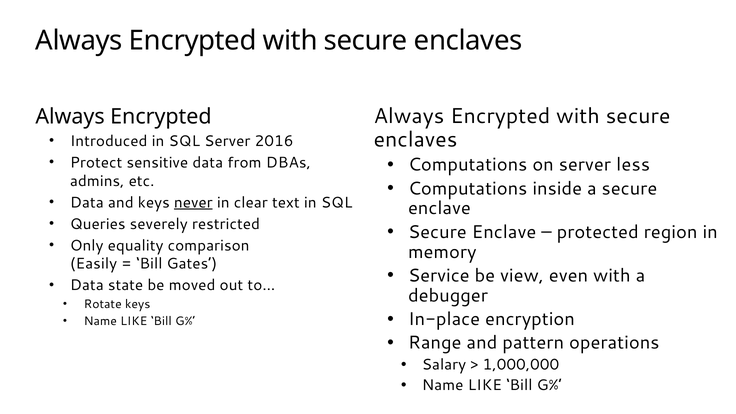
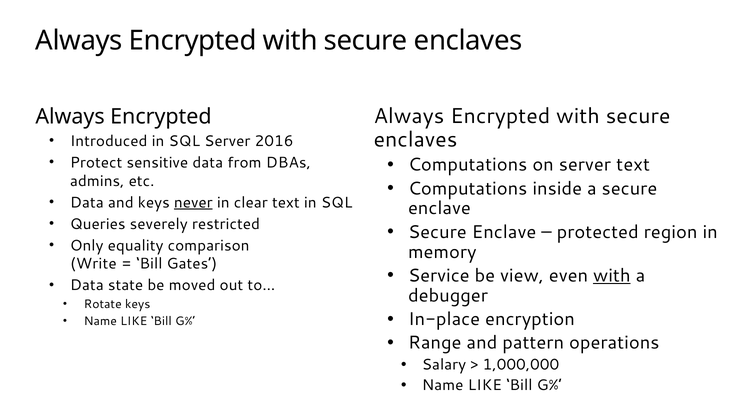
server less: less -> text (633, 165)
Easily: Easily -> Write (93, 264)
with underline: none -> present (612, 276)
